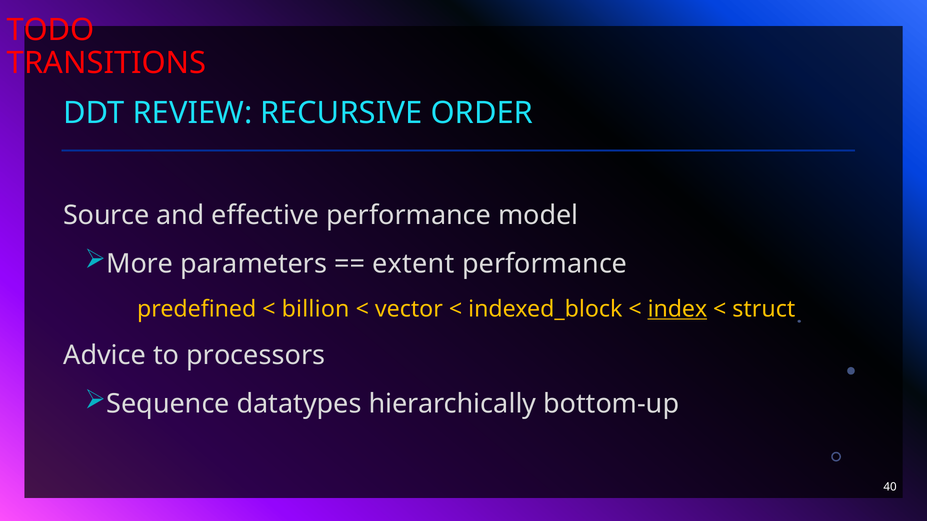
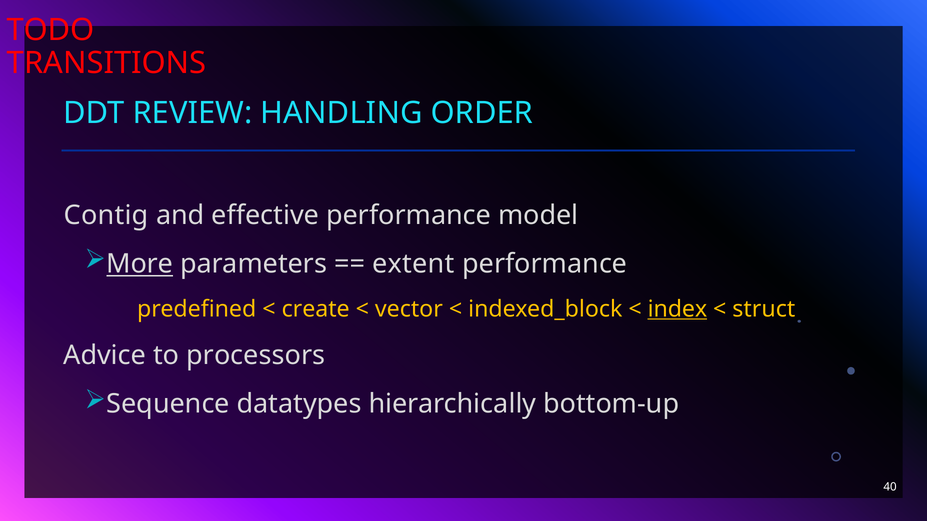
RECURSIVE: RECURSIVE -> HANDLING (342, 113)
Source: Source -> Contig (106, 216)
More underline: none -> present (140, 264)
billion: billion -> create (316, 309)
